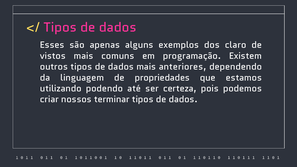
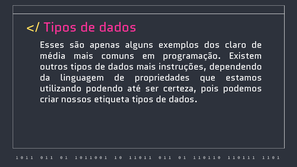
vistos: vistos -> média (53, 56)
anteriores: anteriores -> instruções (183, 67)
terminar: terminar -> etiqueta (112, 99)
